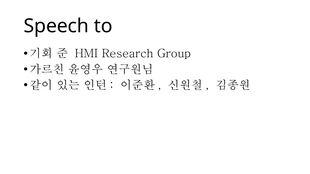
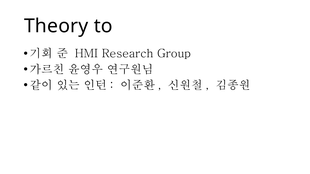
Speech: Speech -> Theory (56, 26)
